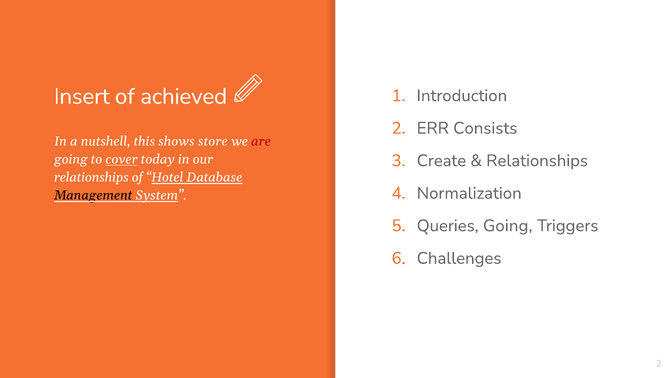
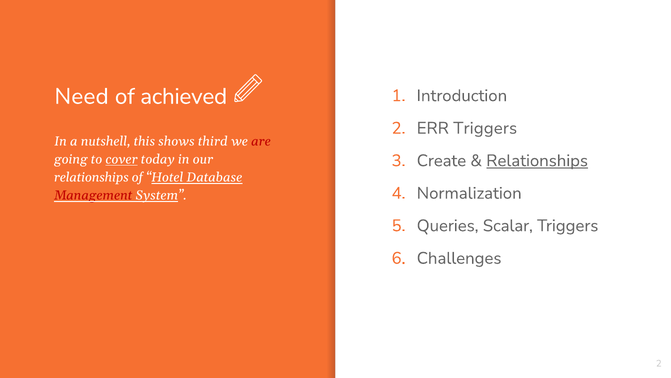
Insert: Insert -> Need (82, 96)
ERR Consists: Consists -> Triggers (485, 128)
store: store -> third (213, 141)
Relationships underline: none -> present (537, 160)
Management colour: black -> red (93, 195)
Queries Going: Going -> Scalar (508, 225)
